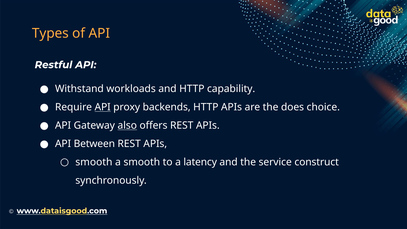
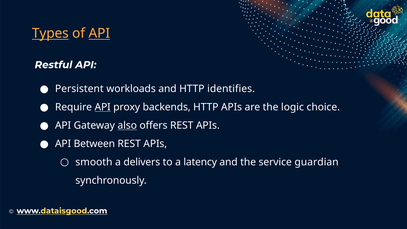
Types underline: none -> present (50, 33)
API underline: none -> present (99, 33)
Withstand: Withstand -> Persistent (79, 89)
capability: capability -> identifies (231, 89)
does: does -> logic (292, 107)
a smooth: smooth -> delivers (142, 162)
construct: construct -> guardian (317, 162)
